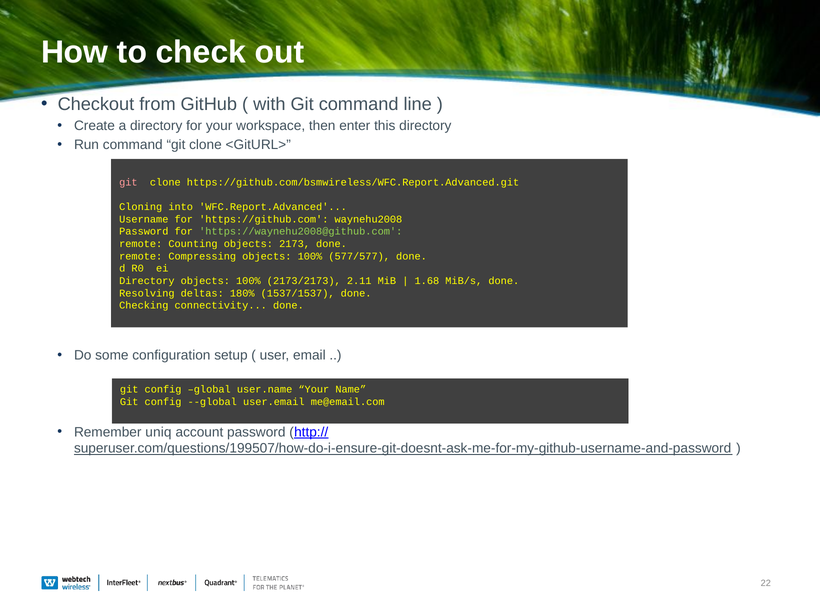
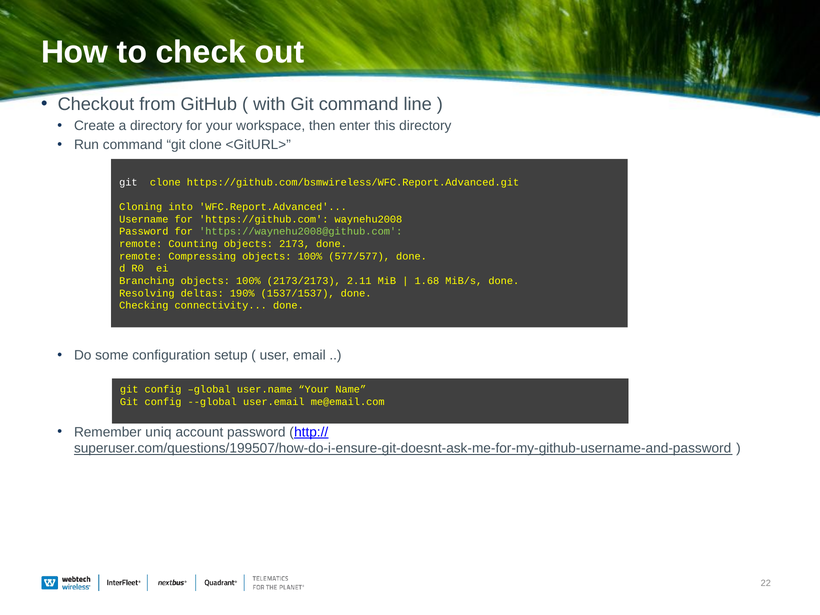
git colour: pink -> white (128, 182)
Directory: Directory -> Branching (147, 281)
180%: 180% -> 190% (242, 293)
